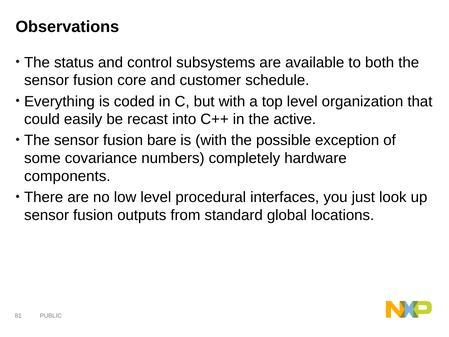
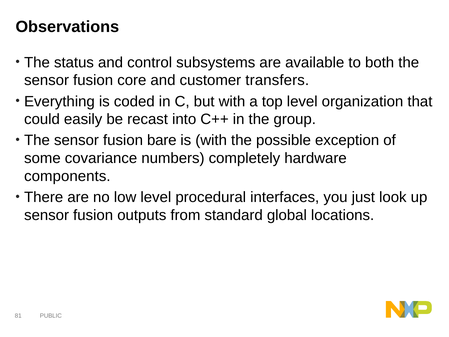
schedule: schedule -> transfers (277, 80)
active: active -> group (295, 119)
